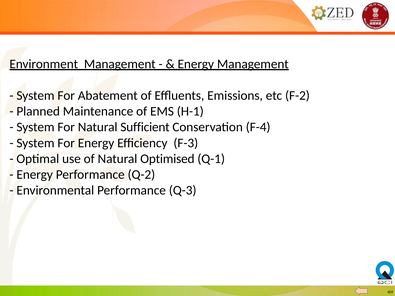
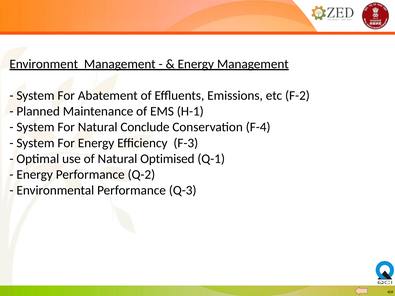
Sufficient: Sufficient -> Conclude (145, 127)
